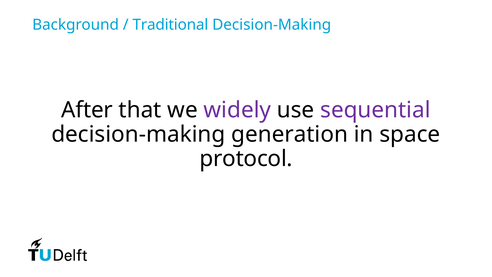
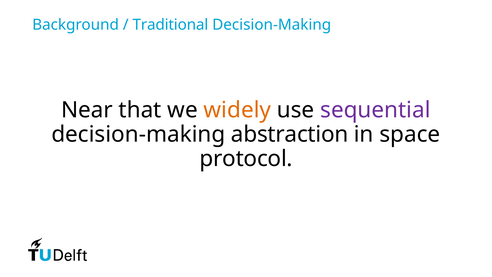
After: After -> Near (87, 110)
widely colour: purple -> orange (237, 110)
generation: generation -> abstraction (290, 134)
